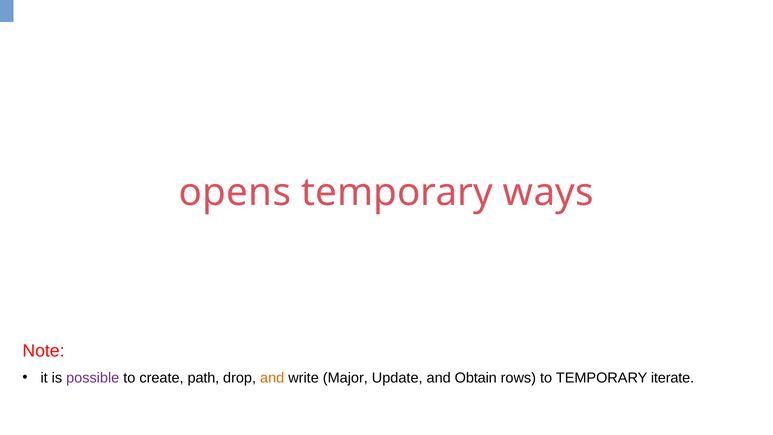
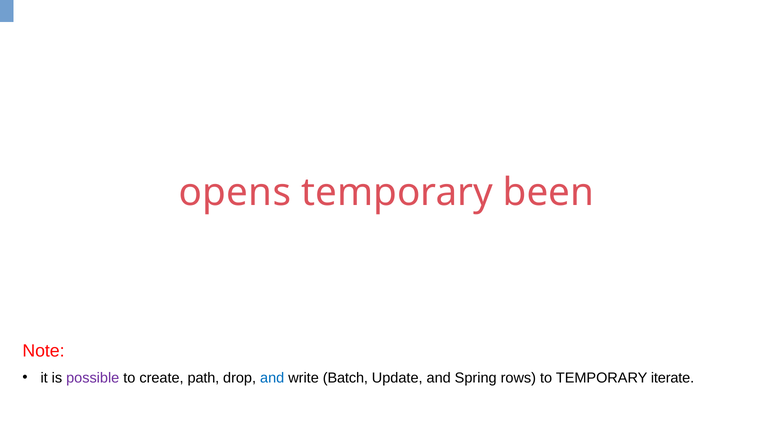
ways: ways -> been (549, 192)
and colour: orange -> blue (272, 378)
Major: Major -> Batch (345, 378)
Obtain: Obtain -> Spring (476, 378)
